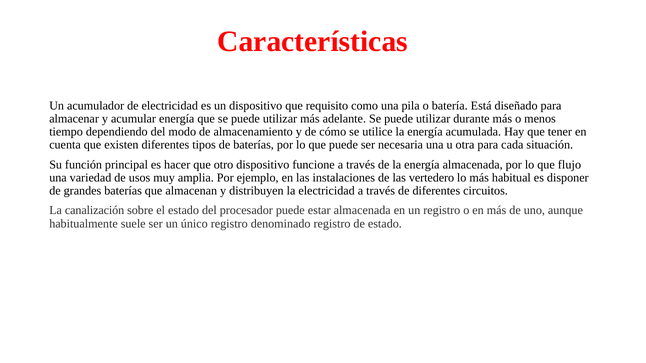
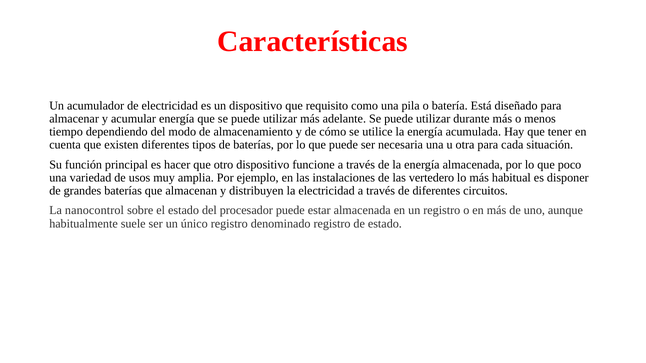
flujo: flujo -> poco (570, 165)
canalización: canalización -> nanocontrol (94, 211)
